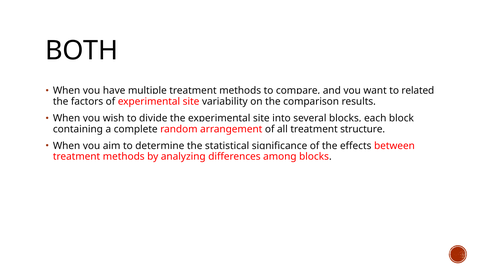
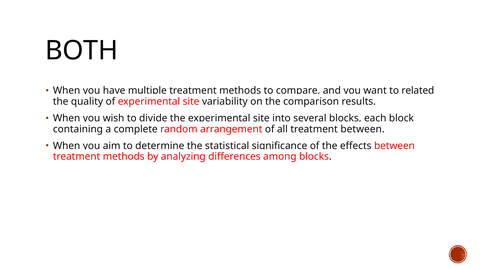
factors: factors -> quality (87, 101)
treatment structure: structure -> between (363, 129)
